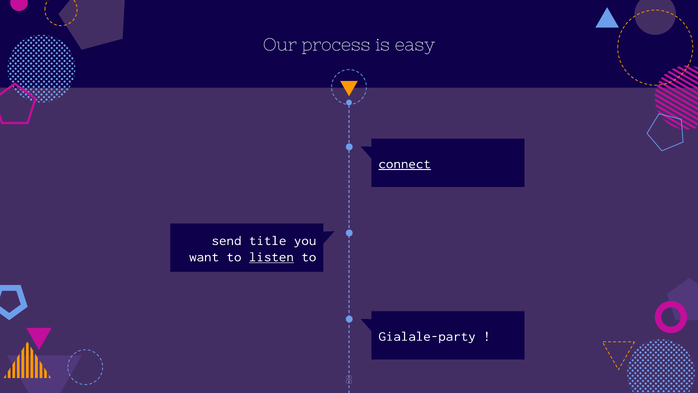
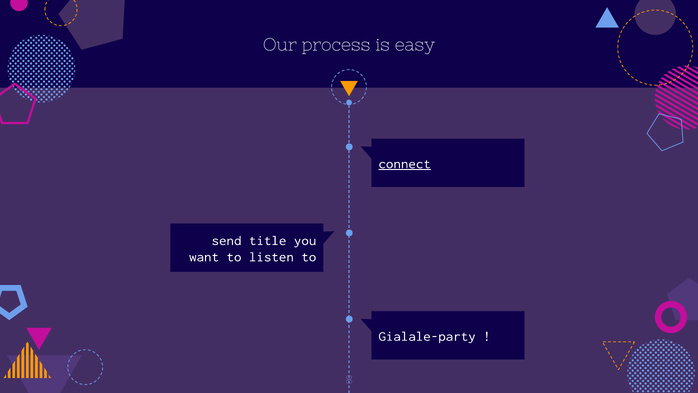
listen underline: present -> none (271, 257)
